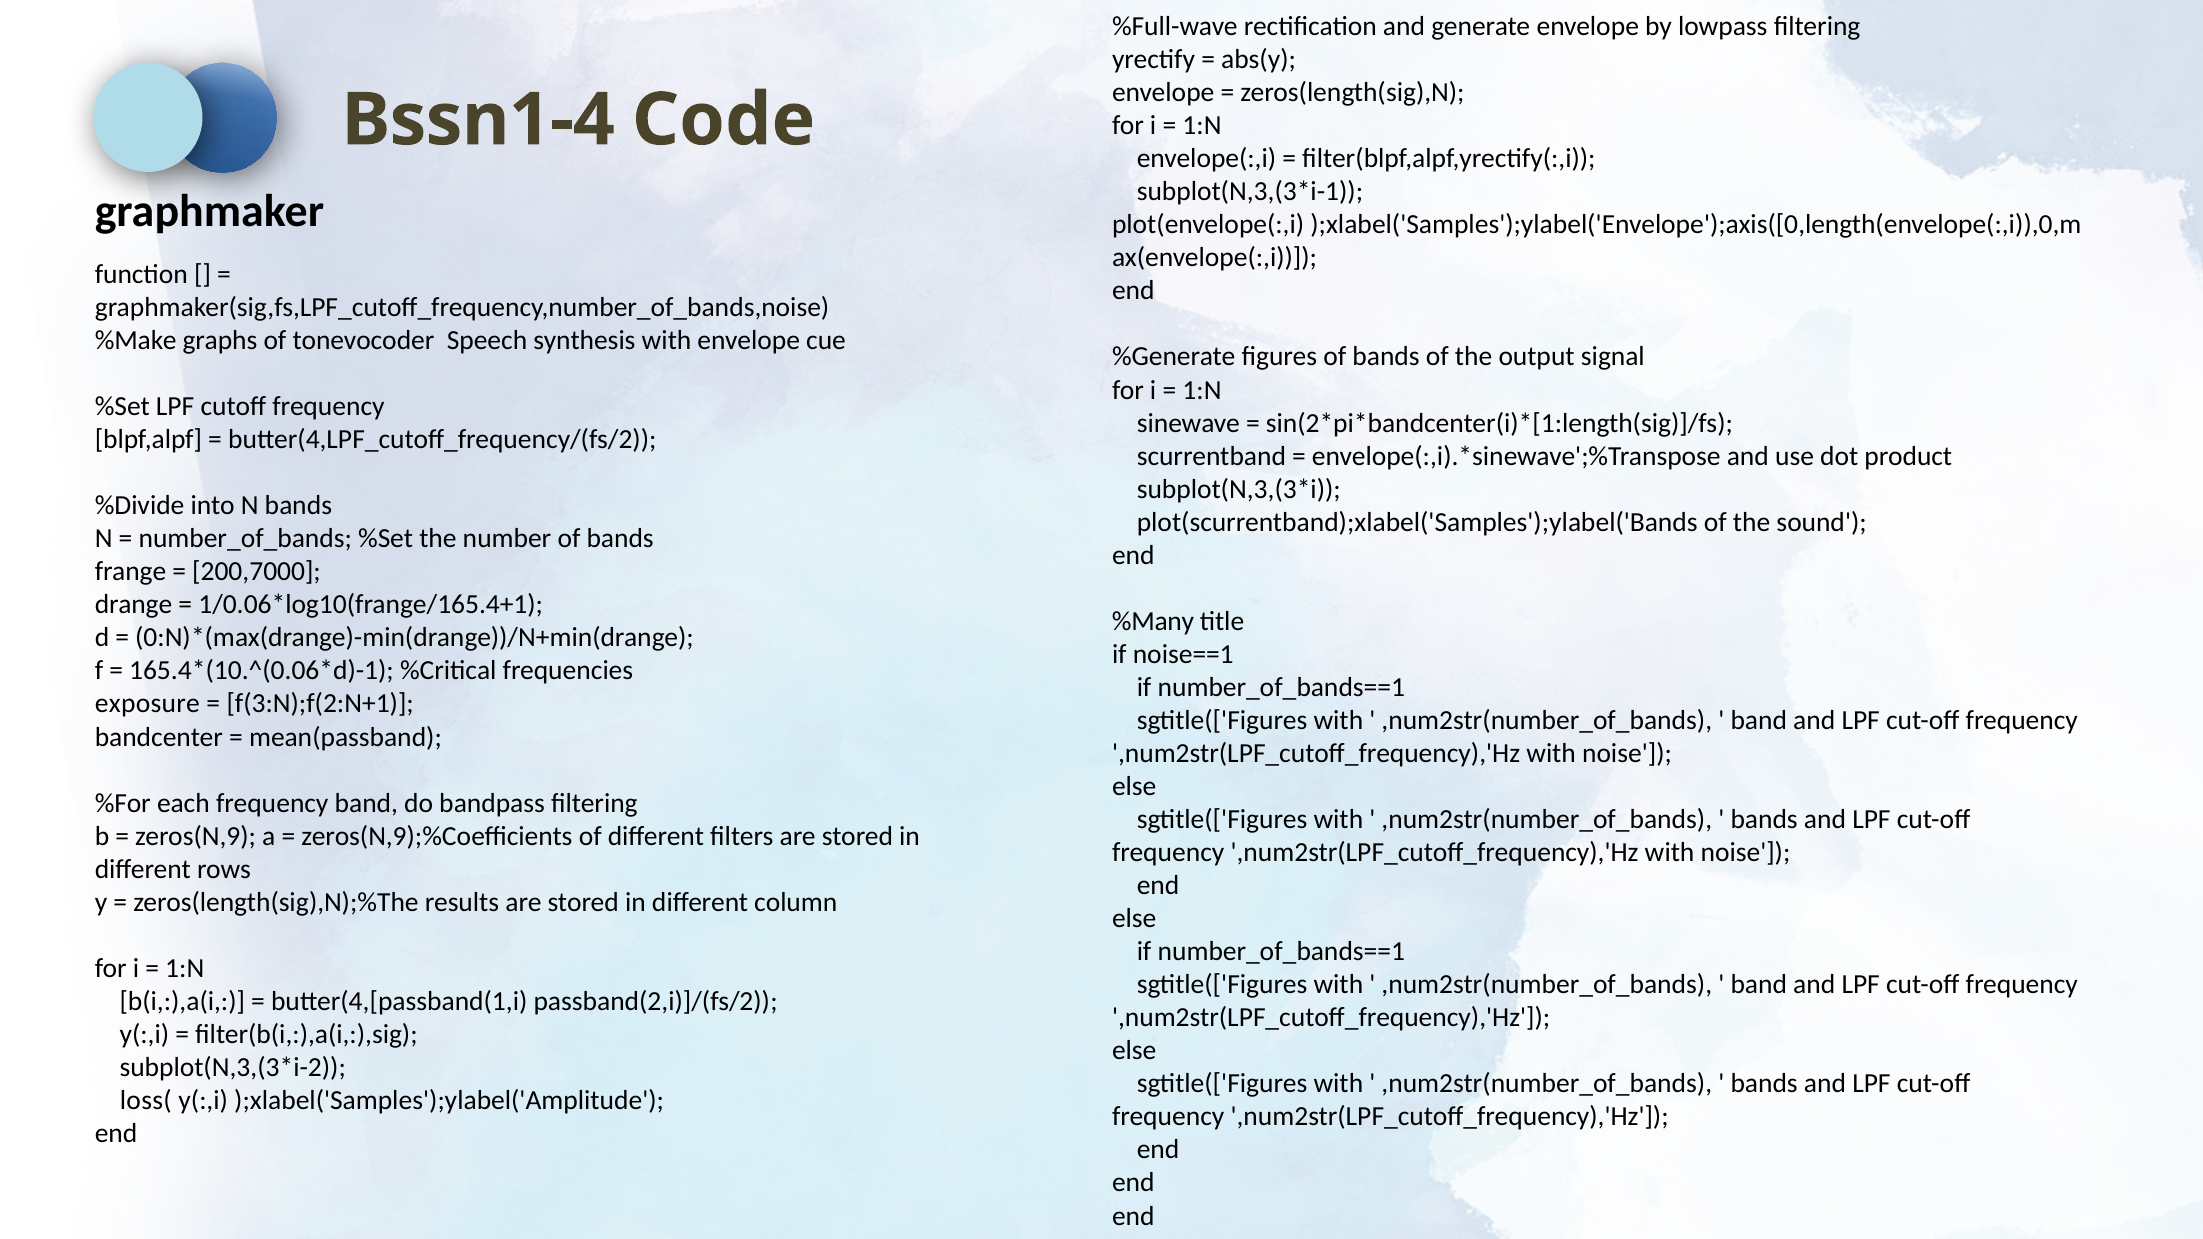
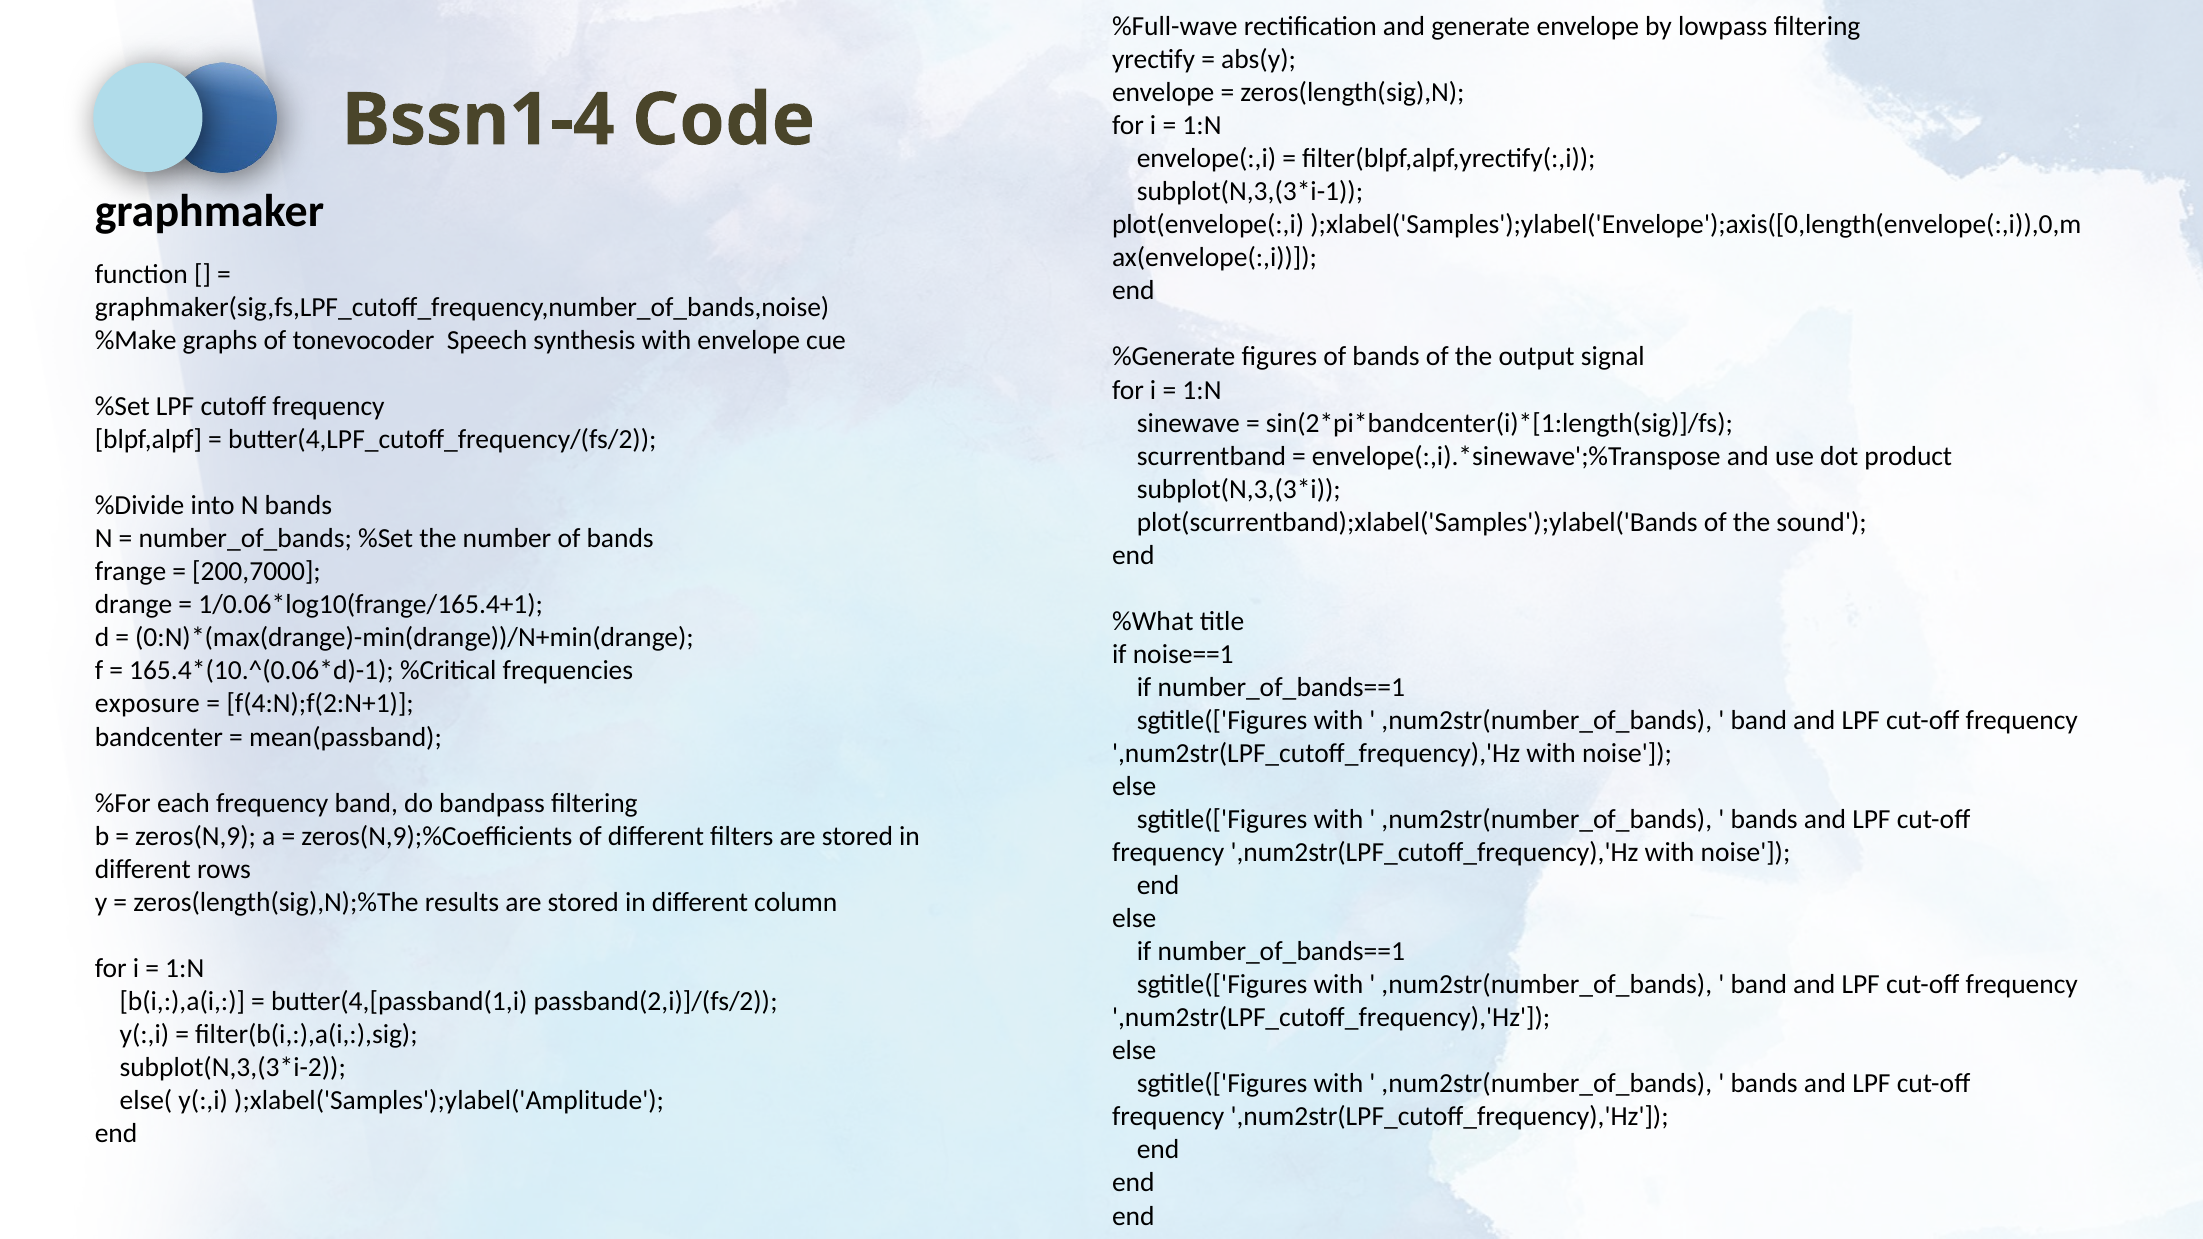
%Many: %Many -> %What (1153, 621)
f(3:N);f(2:N+1: f(3:N);f(2:N+1 -> f(4:N);f(2:N+1 (320, 704)
loss(: loss( -> else( (146, 1101)
